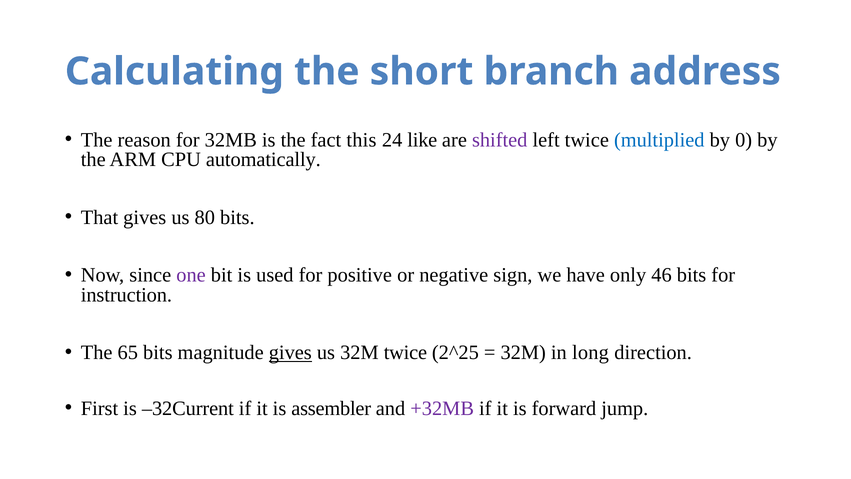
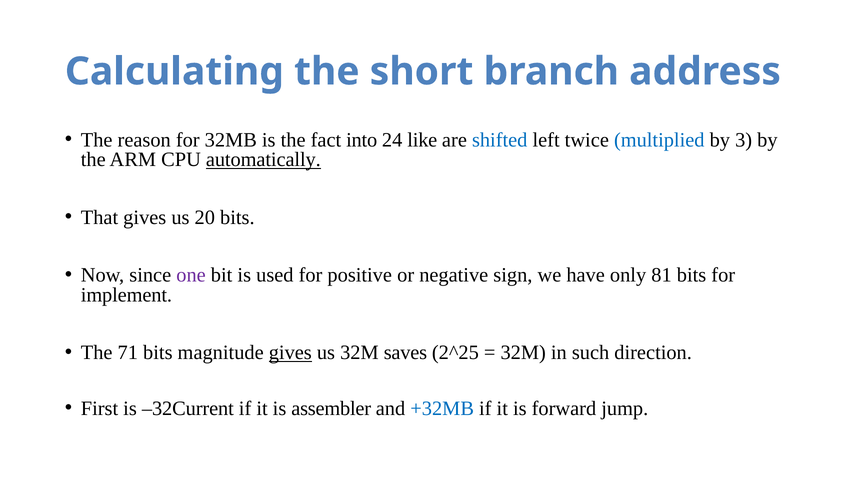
this: this -> into (362, 140)
shifted colour: purple -> blue (500, 140)
0: 0 -> 3 (744, 140)
automatically underline: none -> present (263, 160)
80: 80 -> 20 (205, 217)
46: 46 -> 81 (662, 275)
instruction: instruction -> implement (126, 295)
65: 65 -> 71 (128, 353)
32M twice: twice -> saves (405, 353)
long: long -> such (591, 353)
+32MB colour: purple -> blue (442, 408)
